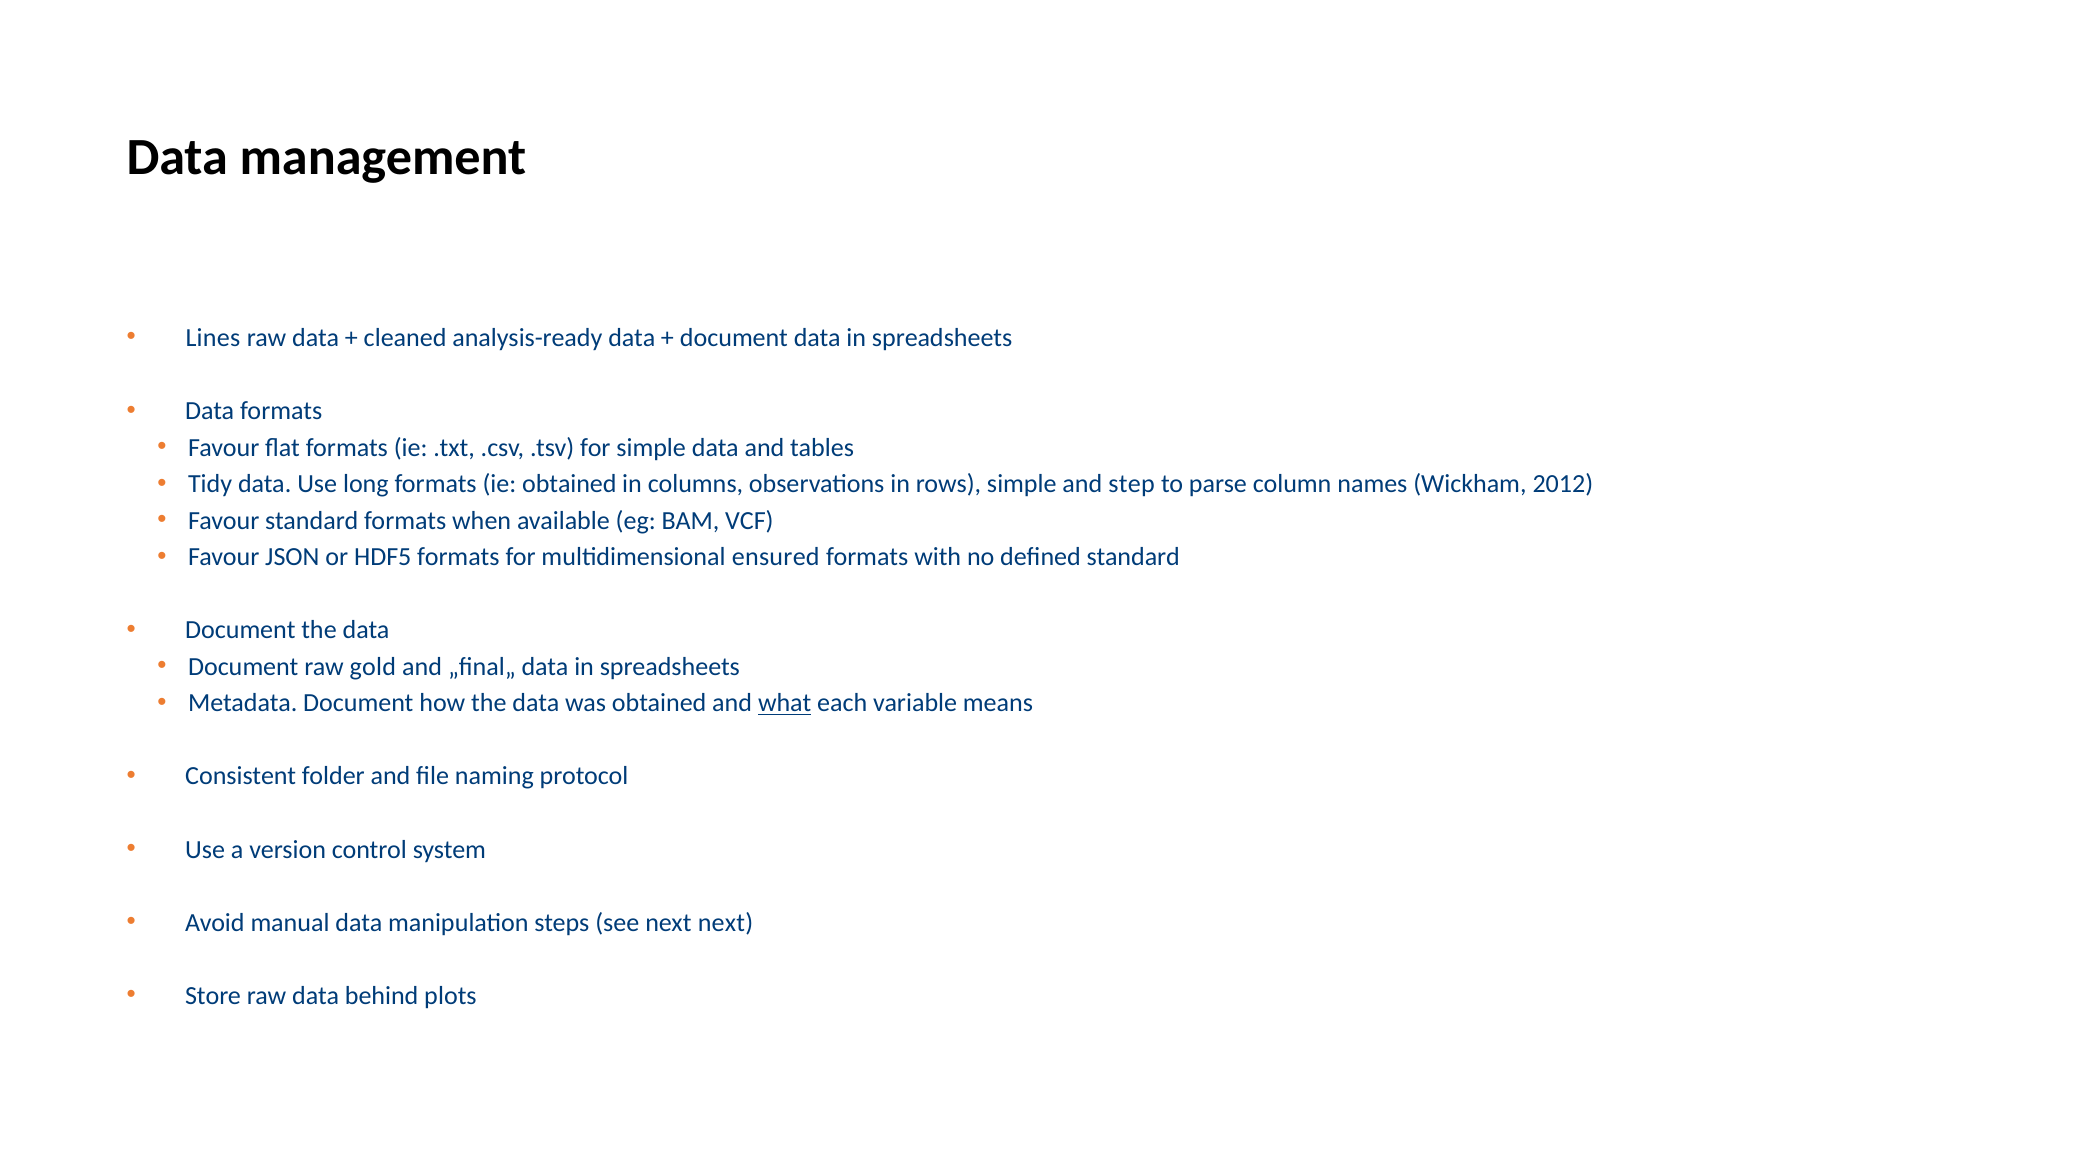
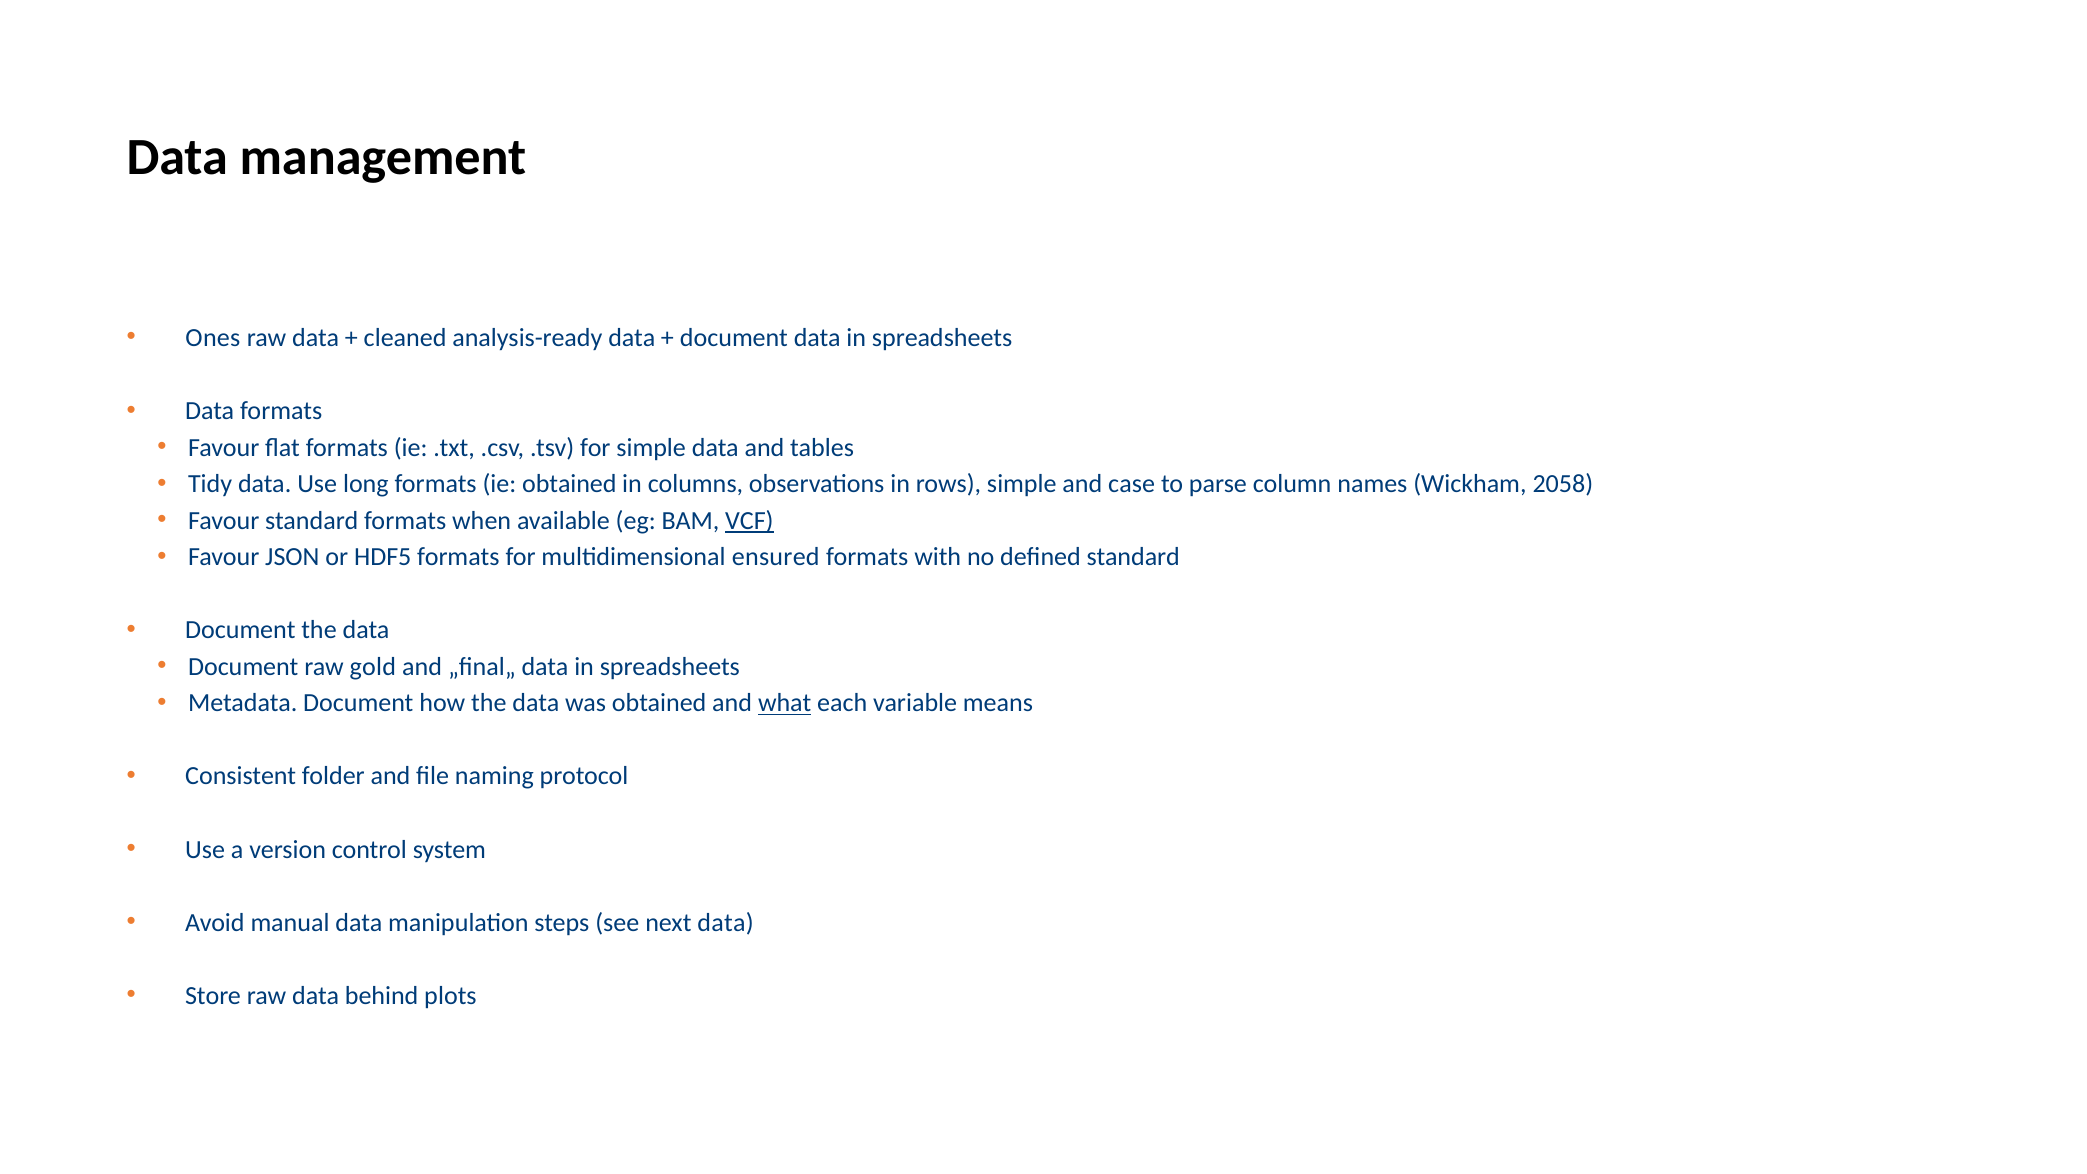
Lines: Lines -> Ones (213, 338)
step: step -> case (1132, 484)
2012: 2012 -> 2058 (1563, 484)
VCF underline: none -> present (749, 520)
next next: next -> data (726, 922)
